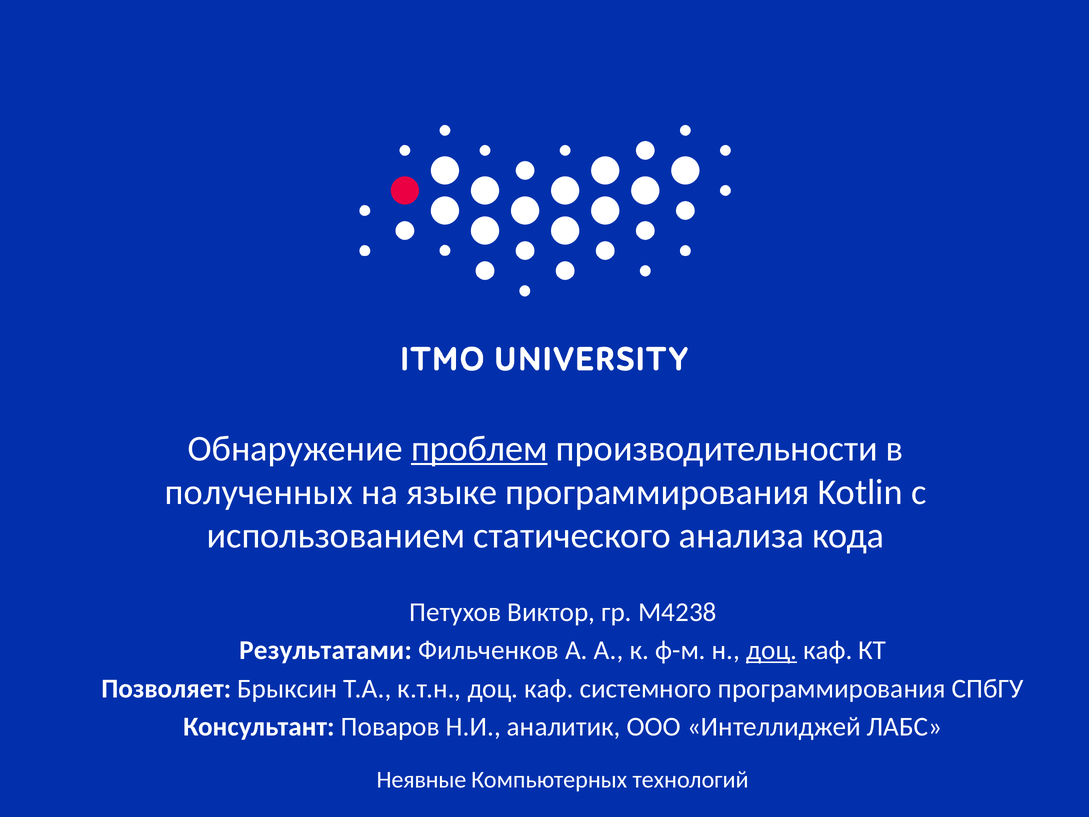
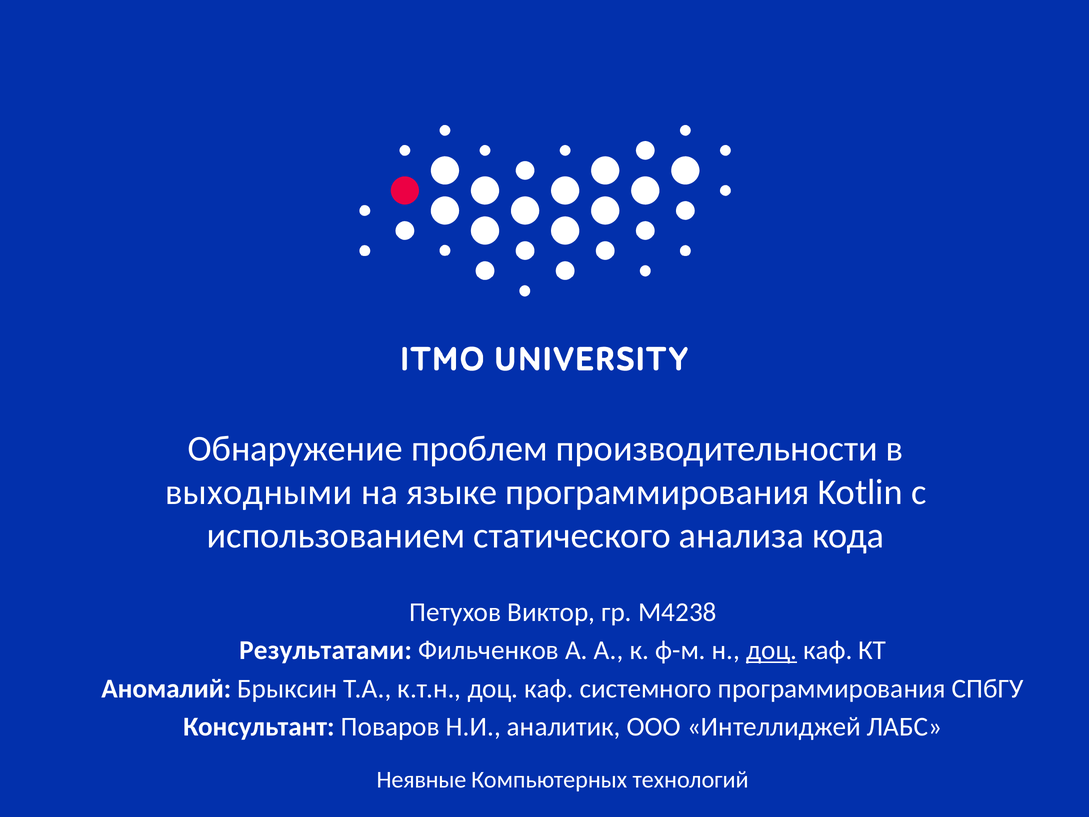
проблем underline: present -> none (479, 448)
полученных: полученных -> выходными (259, 492)
Позволяет: Позволяет -> Аномалий (166, 688)
